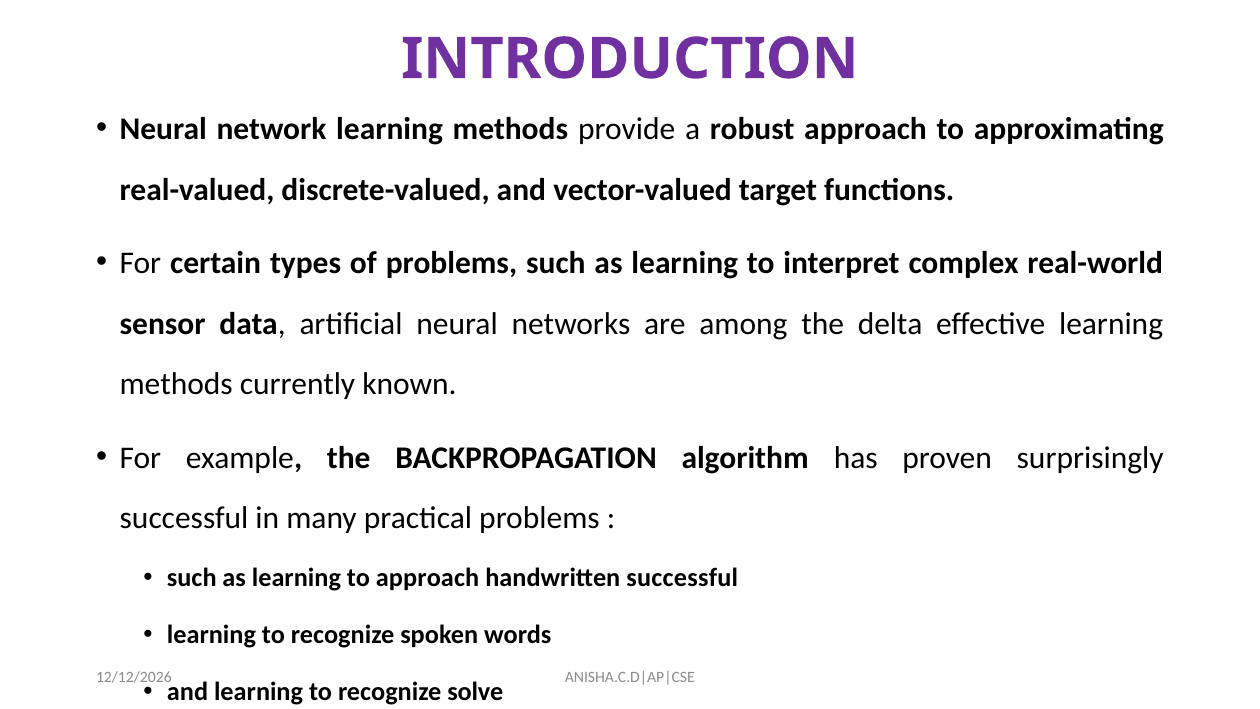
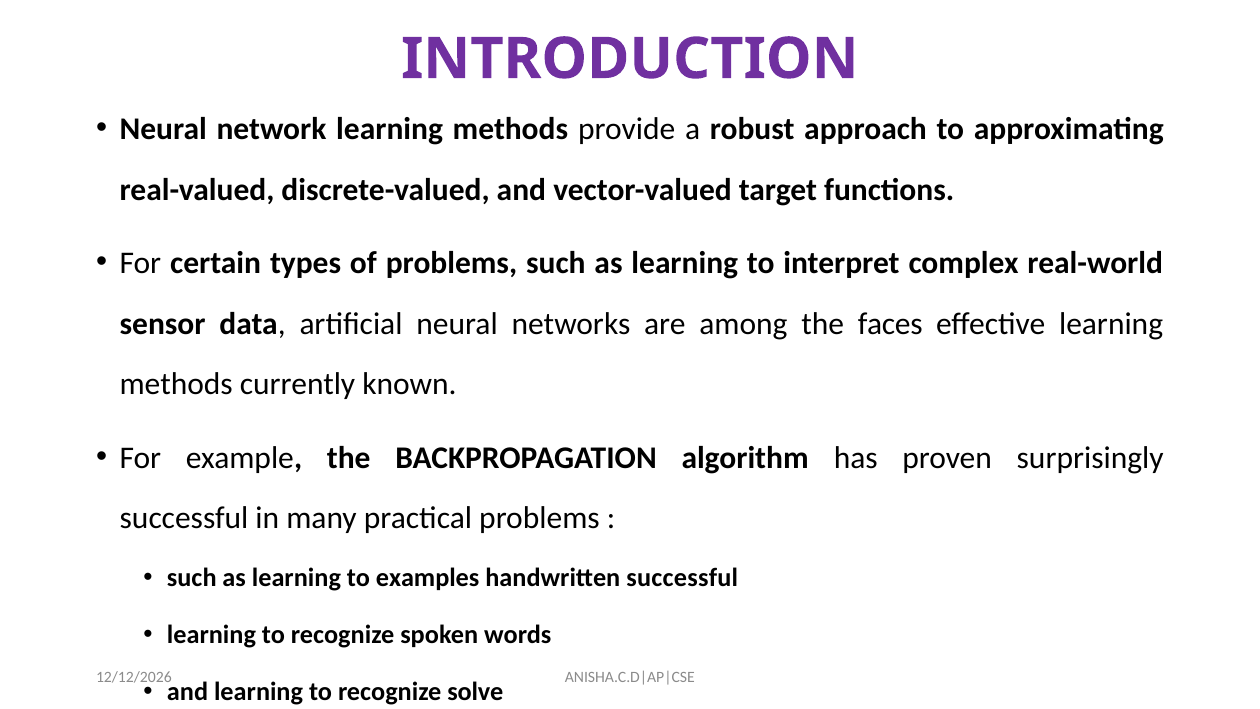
delta: delta -> faces (890, 324)
to approach: approach -> examples (428, 578)
